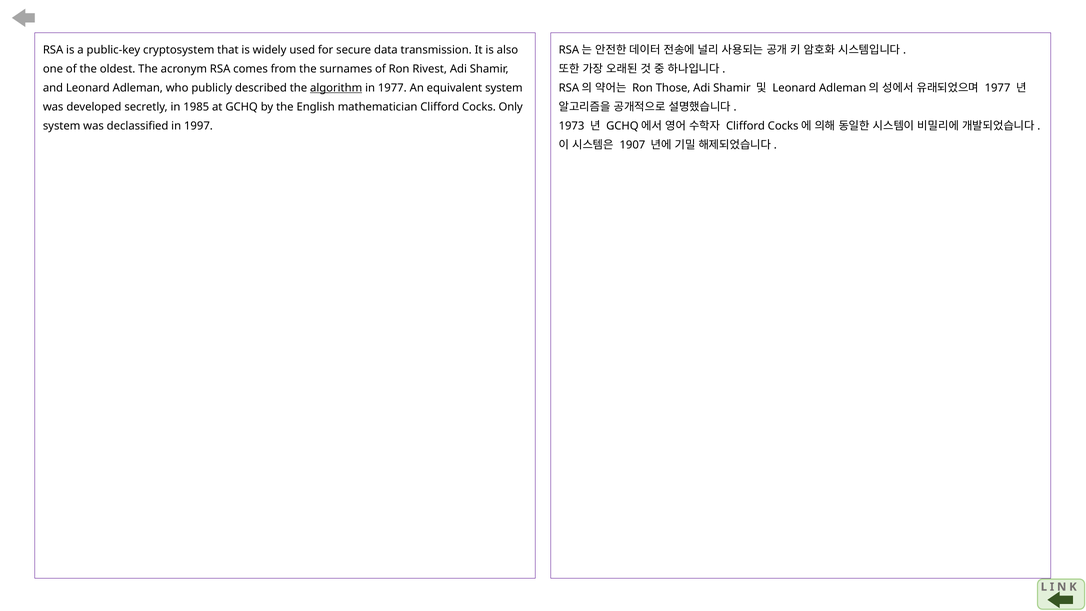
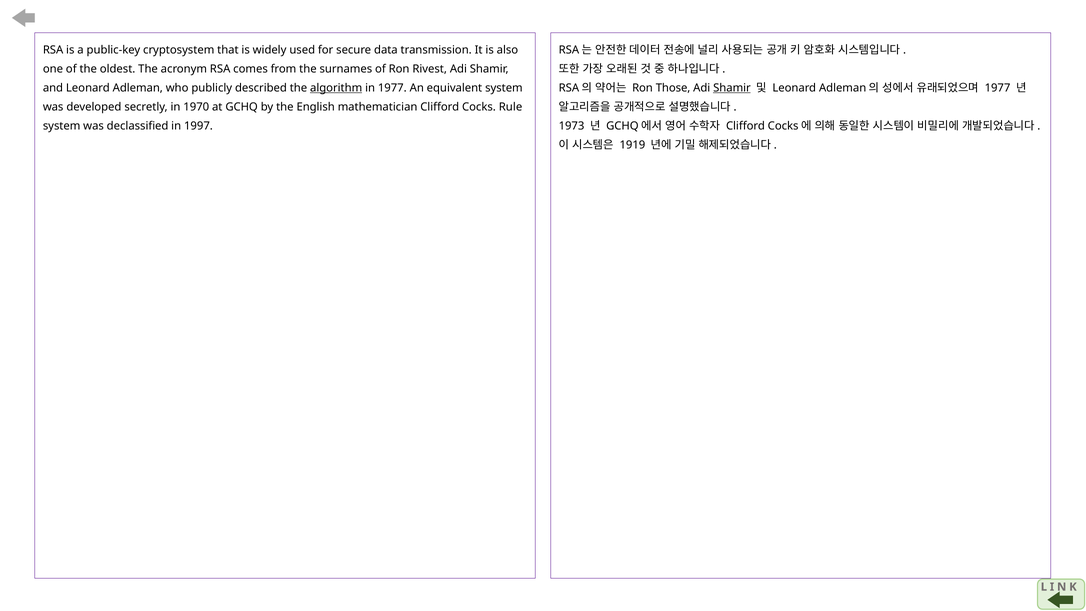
Shamir underline: none -> present (732, 88)
1985: 1985 -> 1970 (196, 107)
Only: Only -> Rule (511, 107)
1907: 1907 -> 1919 (632, 145)
